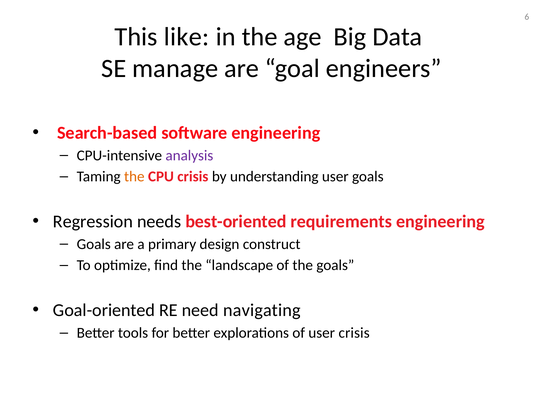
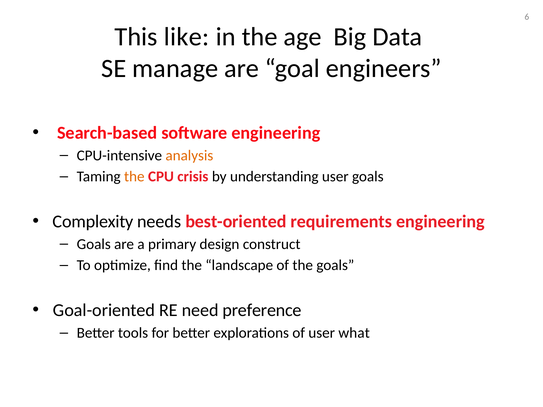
analysis colour: purple -> orange (189, 156)
Regression: Regression -> Complexity (93, 222)
navigating: navigating -> preference (262, 310)
user crisis: crisis -> what (354, 333)
